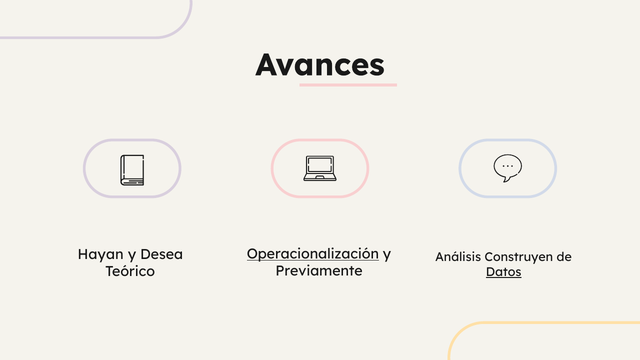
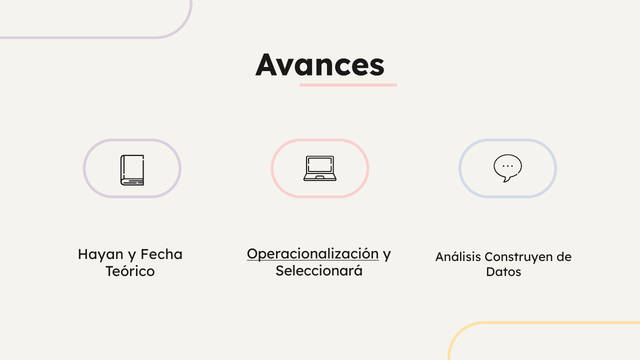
Desea: Desea -> Fecha (162, 254)
Previamente: Previamente -> Seleccionará (319, 271)
Datos underline: present -> none (504, 272)
